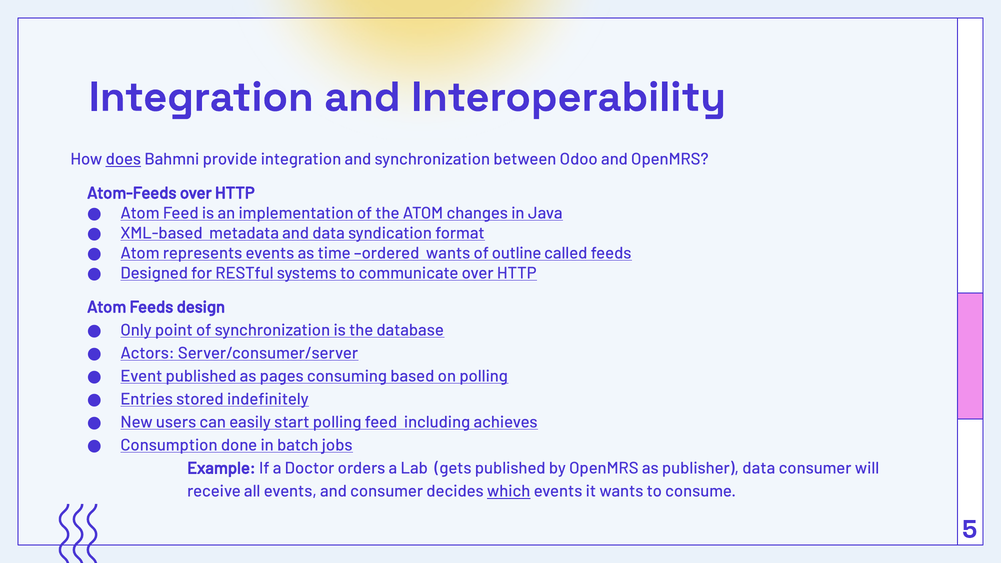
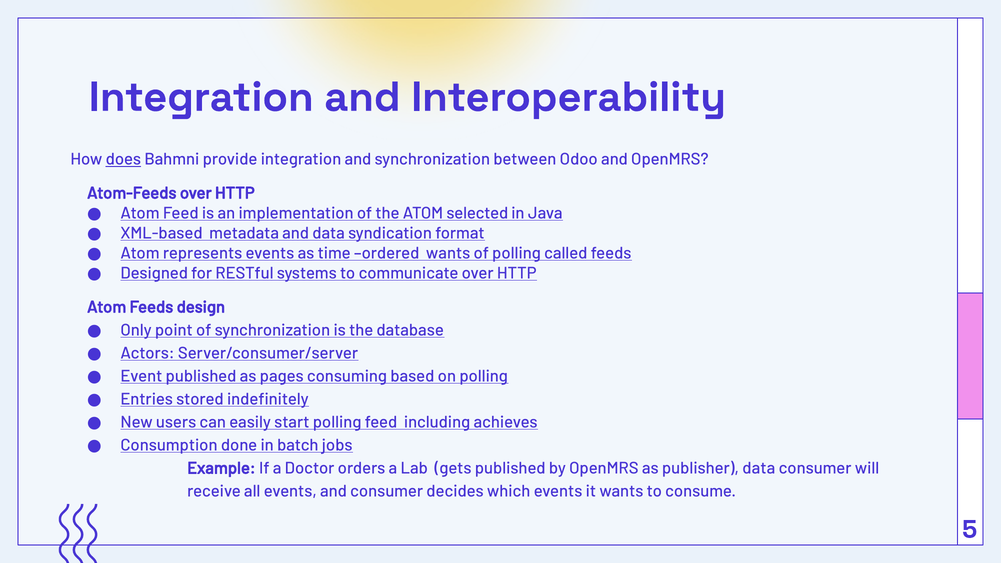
changes: changes -> selected (477, 213)
of outline: outline -> polling (516, 253)
which underline: present -> none (509, 491)
